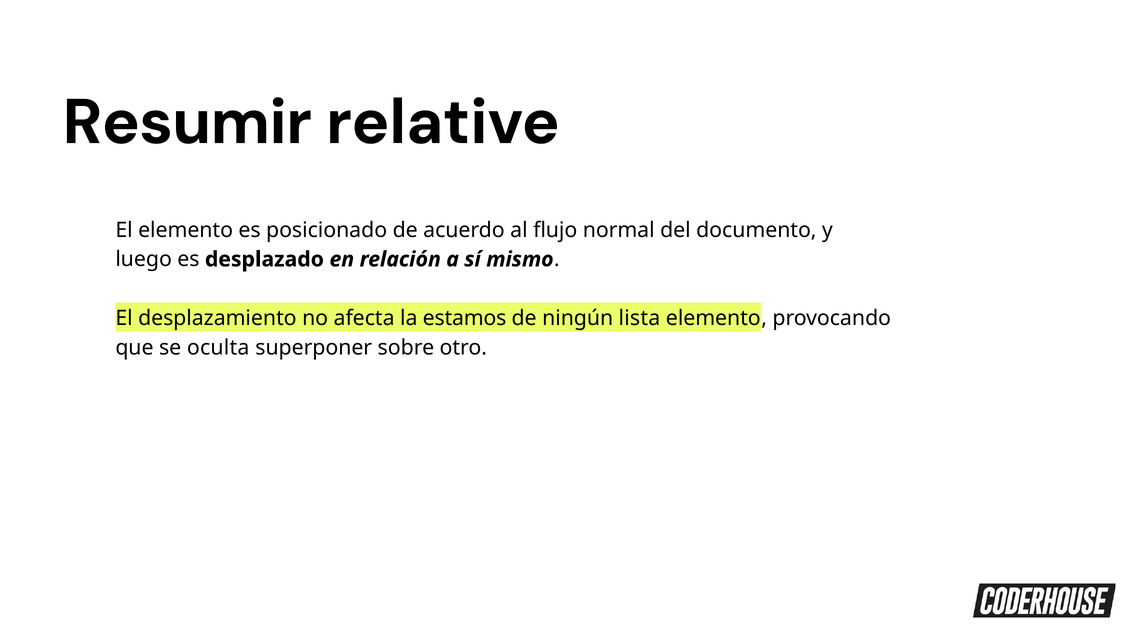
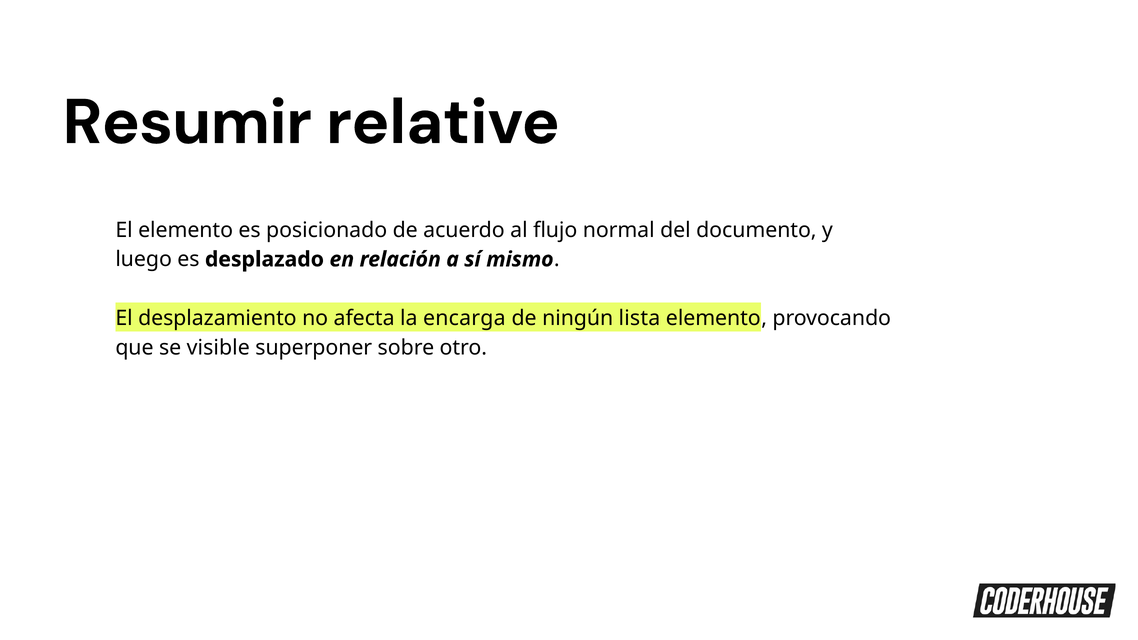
estamos: estamos -> encarga (464, 318)
oculta: oculta -> visible (218, 348)
